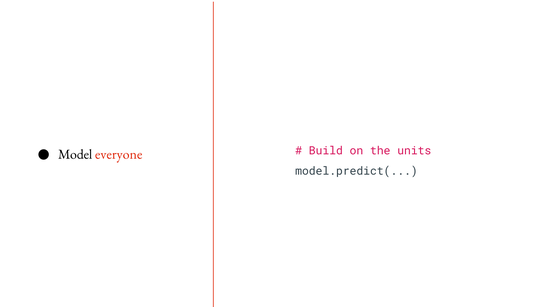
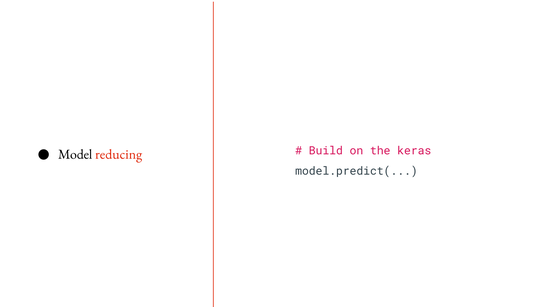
units: units -> keras (414, 150)
everyone: everyone -> reducing (119, 154)
